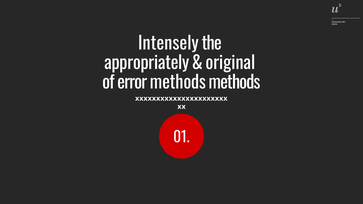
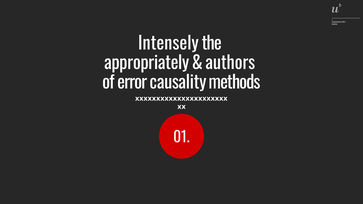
original: original -> authors (230, 63)
error methods: methods -> causality (178, 83)
